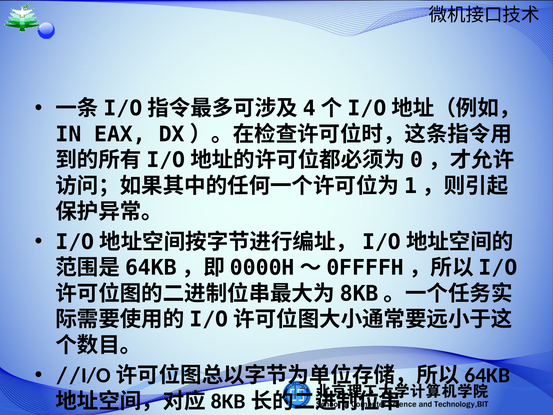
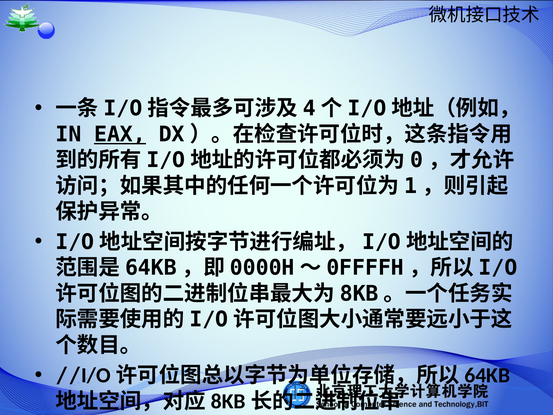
EAX underline: none -> present (120, 134)
